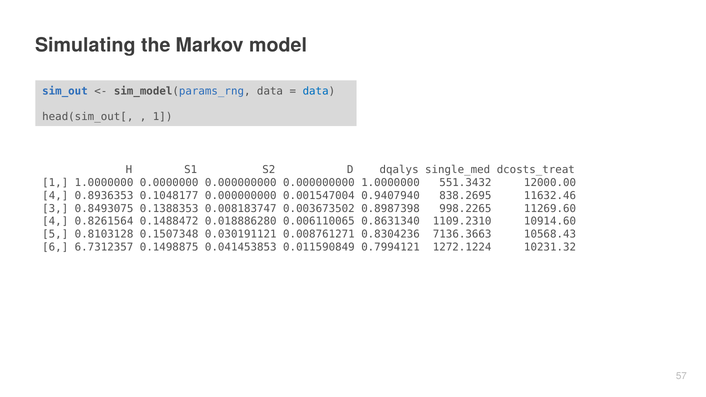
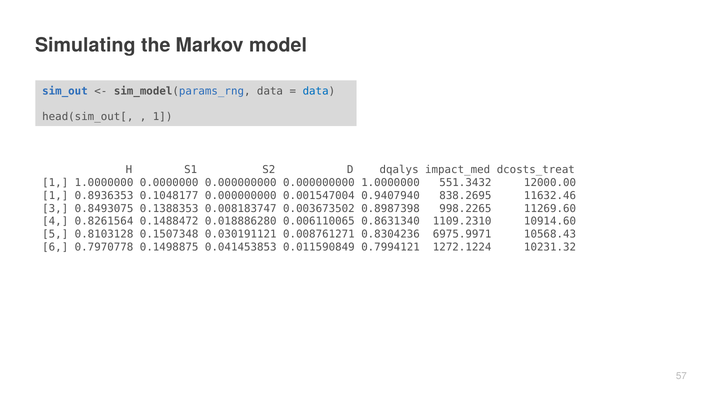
single_med: single_med -> impact_med (458, 170)
4: 4 -> 1 (55, 196)
7136.3663: 7136.3663 -> 6975.9971 (462, 234)
6.7312357: 6.7312357 -> 0.7970778 (104, 247)
